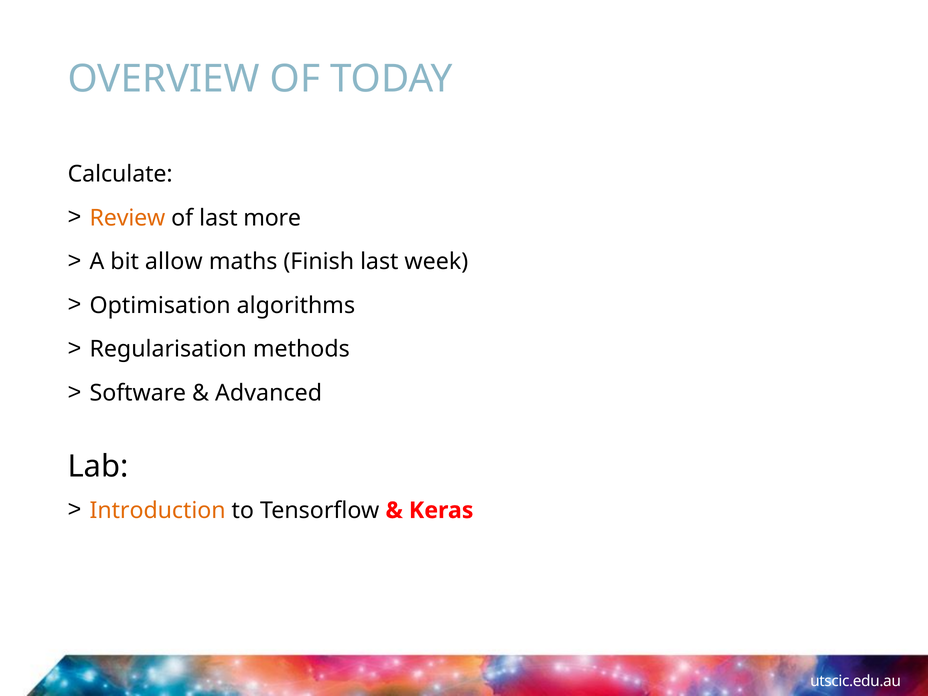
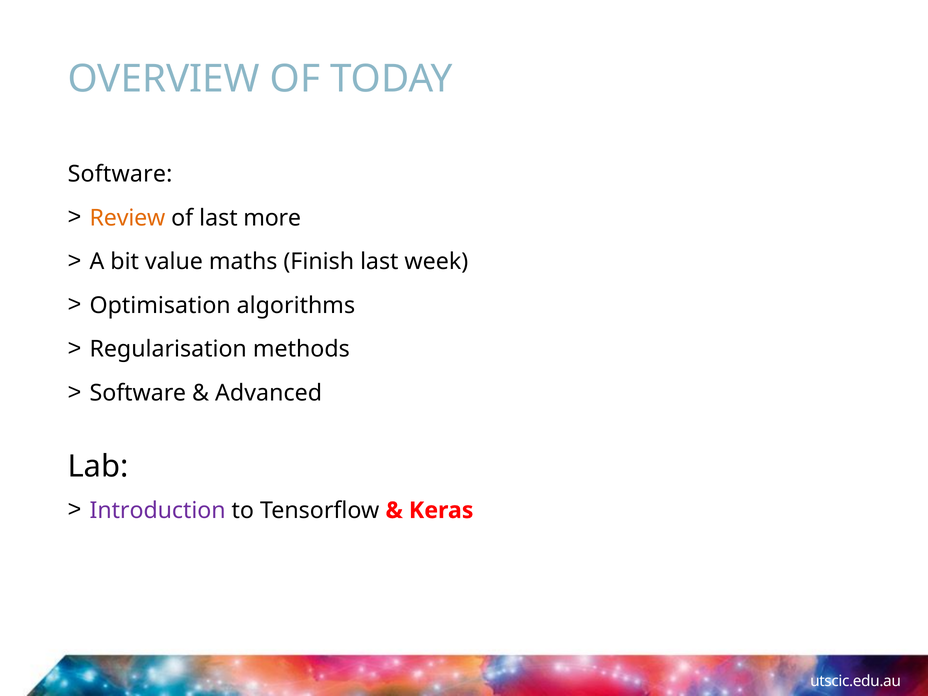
Calculate: Calculate -> Software (120, 174)
allow: allow -> value (174, 262)
Introduction colour: orange -> purple (158, 510)
